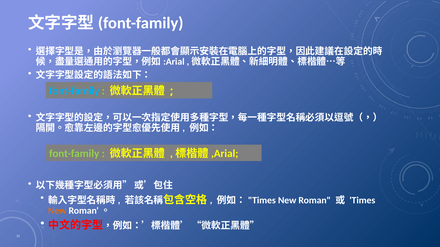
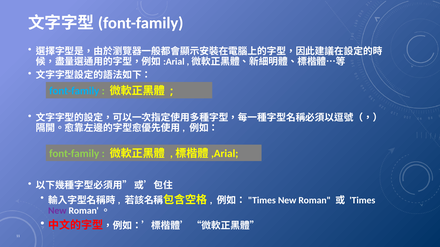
New colour: orange -> purple (57, 211)
